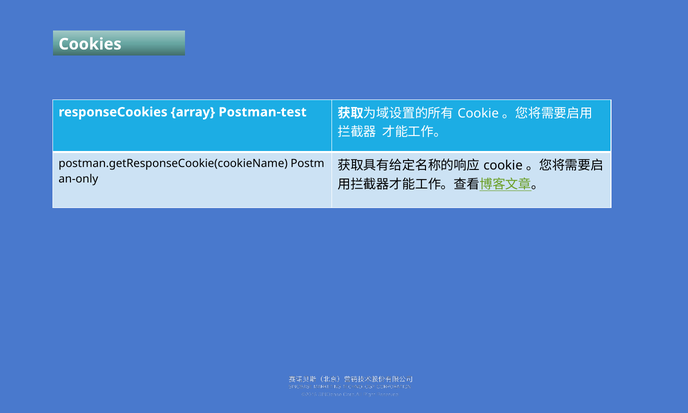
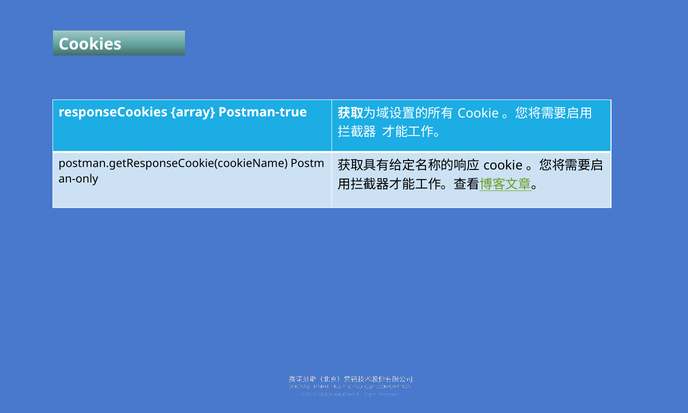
Postman-test: Postman-test -> Postman-true (263, 112)
